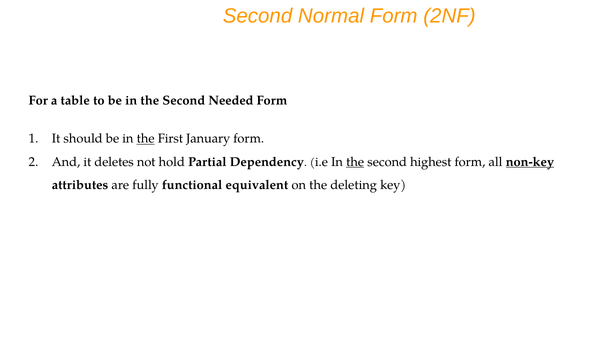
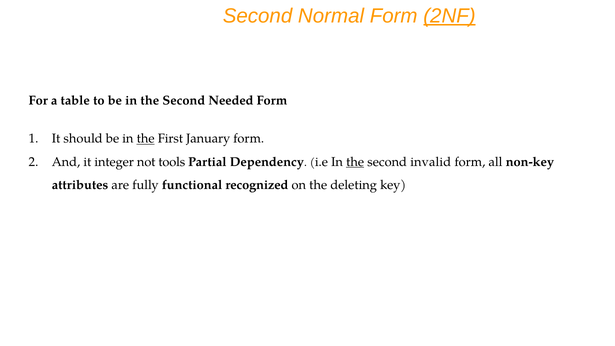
2NF underline: none -> present (449, 16)
deletes: deletes -> integer (114, 162)
hold: hold -> tools (172, 162)
highest: highest -> invalid (431, 162)
non-key underline: present -> none (530, 162)
equivalent: equivalent -> recognized (257, 185)
